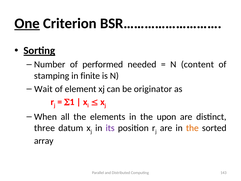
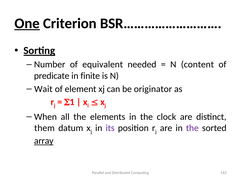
performed: performed -> equivalent (103, 64)
stamping: stamping -> predicate (52, 76)
upon: upon -> clock (166, 117)
three: three -> them (44, 128)
the colour: orange -> purple (192, 128)
array underline: none -> present (44, 141)
